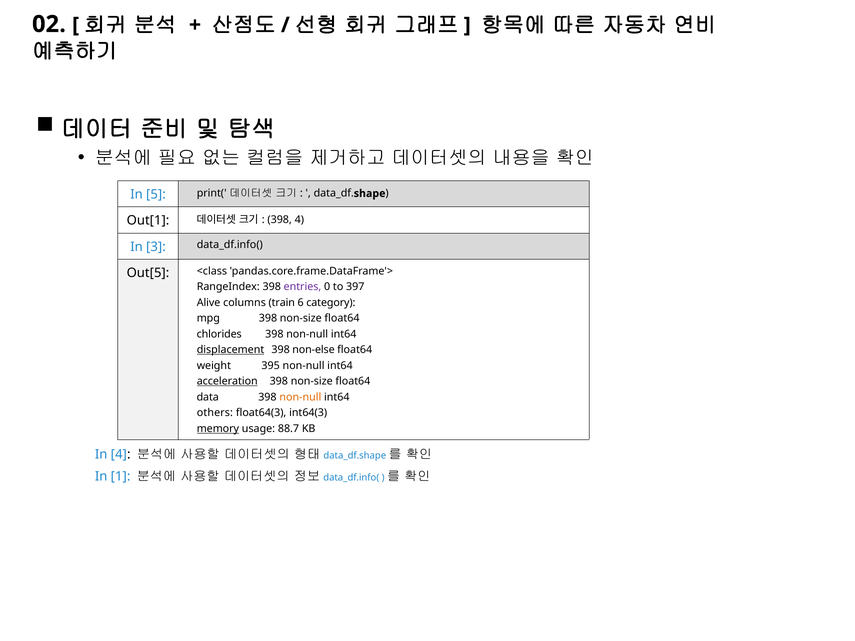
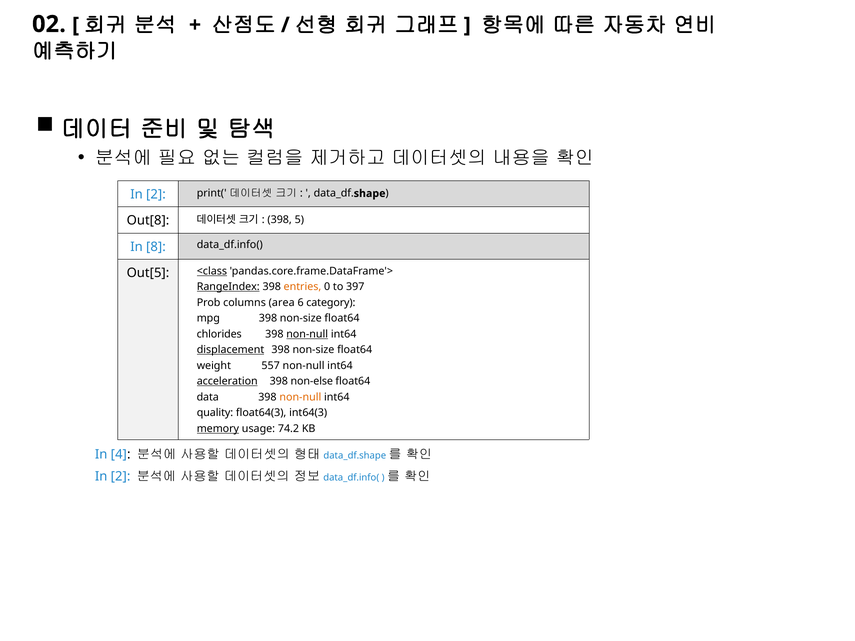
5: 5 -> 2 (156, 195)
Out[1: Out[1 -> Out[8 (148, 221)
398 4: 4 -> 5 (299, 220)
3: 3 -> 8 (156, 247)
<class underline: none -> present (212, 271)
RangeIndex underline: none -> present (228, 287)
entries colour: purple -> orange (302, 287)
Alive: Alive -> Prob (209, 303)
train: train -> area (282, 303)
non-null underline: none -> present (307, 334)
non-else: non-else -> non-size (313, 350)
395: 395 -> 557 (271, 366)
non-size: non-size -> non-else (312, 381)
others: others -> quality (215, 413)
88.7: 88.7 -> 74.2 (288, 429)
1: 1 -> 2 (121, 476)
